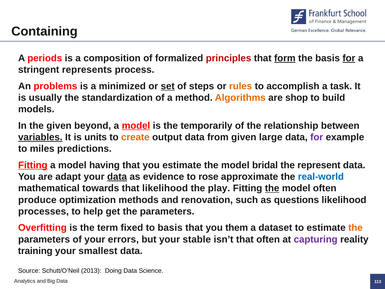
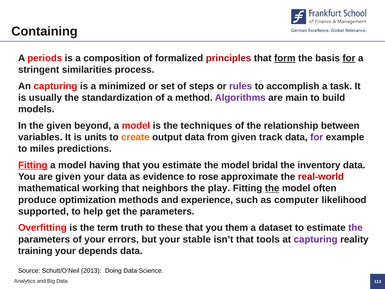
represents: represents -> similarities (87, 70)
An problems: problems -> capturing (55, 86)
set underline: present -> none (168, 86)
rules colour: orange -> purple (241, 86)
Algorithms colour: orange -> purple (240, 98)
shop: shop -> main (297, 98)
model underline: present -> none (136, 126)
temporarily: temporarily -> techniques (206, 126)
variables underline: present -> none (40, 137)
large: large -> track (271, 137)
represent: represent -> inventory (319, 165)
are adapt: adapt -> given (68, 177)
data underline: present -> none (117, 177)
real-world colour: blue -> red (321, 177)
towards: towards -> working (101, 188)
that likelihood: likelihood -> neighbors (165, 188)
renovation: renovation -> experience (207, 200)
questions: questions -> computer (296, 200)
processes: processes -> supported (43, 211)
fixed: fixed -> truth (132, 228)
to basis: basis -> these (170, 228)
the colour: orange -> purple (355, 228)
that often: often -> tools (268, 239)
smallest: smallest -> depends (98, 251)
